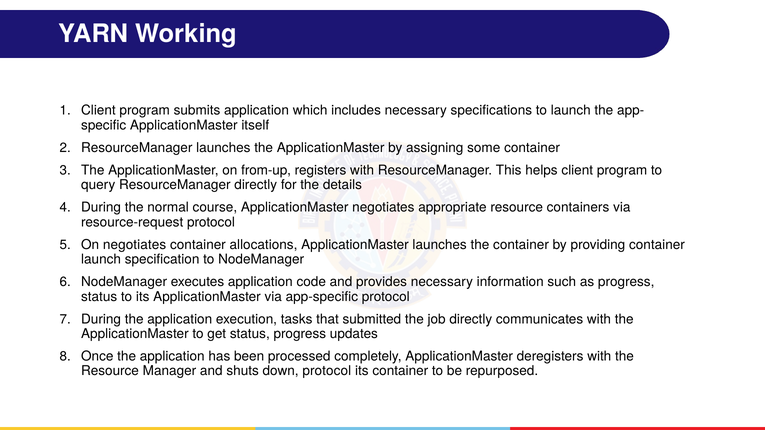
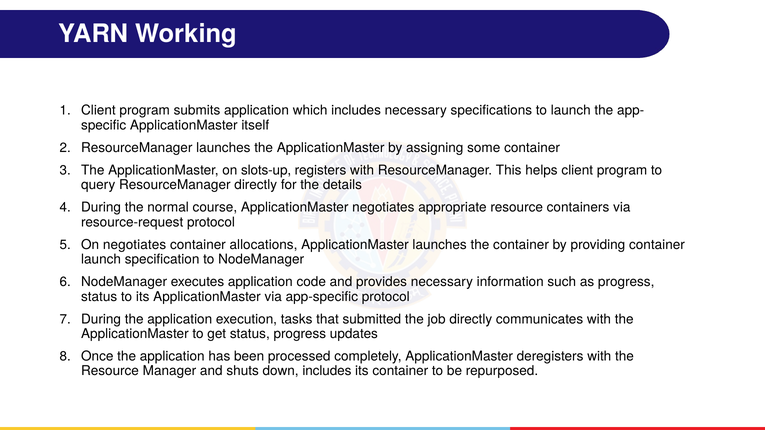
from-up: from-up -> slots-up (266, 170)
down protocol: protocol -> includes (327, 371)
